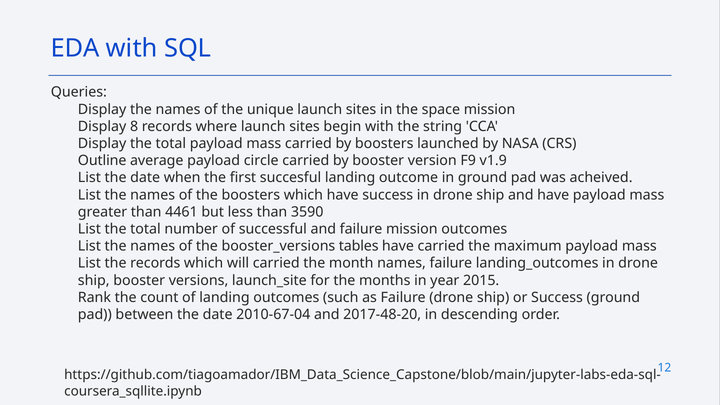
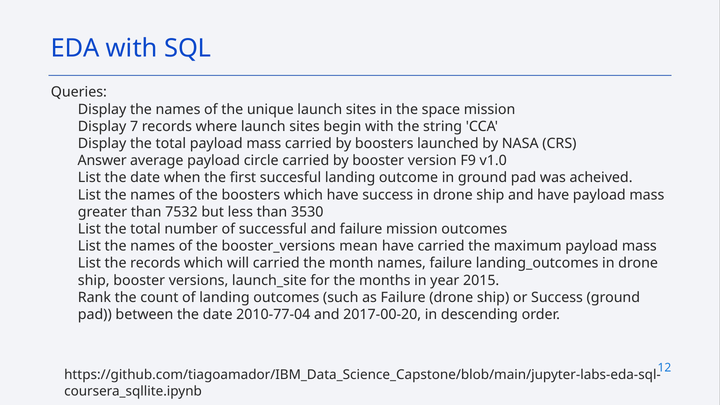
8: 8 -> 7 (134, 126)
Outline: Outline -> Answer (102, 161)
v1.9: v1.9 -> v1.0 (493, 161)
4461: 4461 -> 7532 (181, 212)
3590: 3590 -> 3530 (307, 212)
tables: tables -> mean (359, 246)
2010-67-04: 2010-67-04 -> 2010-77-04 (273, 314)
2017-48-20: 2017-48-20 -> 2017-00-20 (382, 314)
